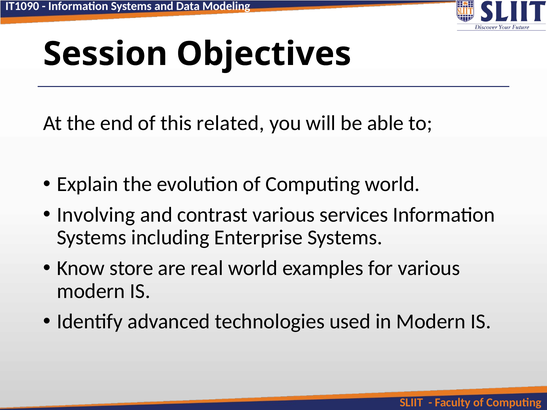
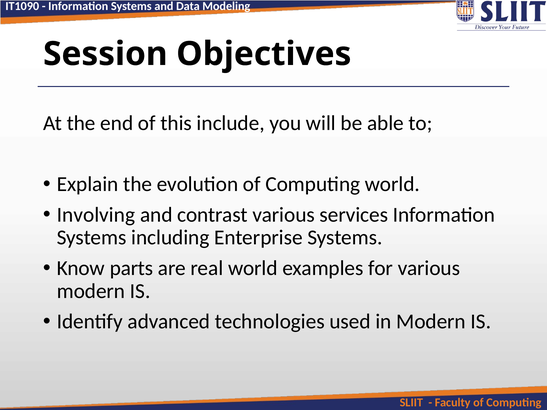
related: related -> include (231, 123)
store: store -> parts (131, 268)
